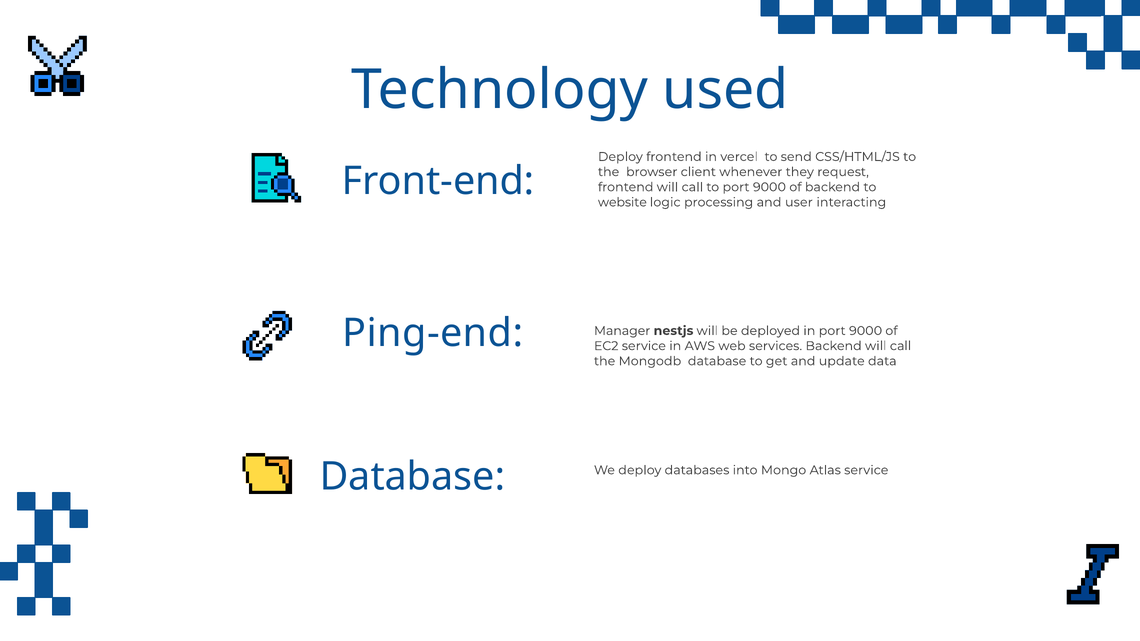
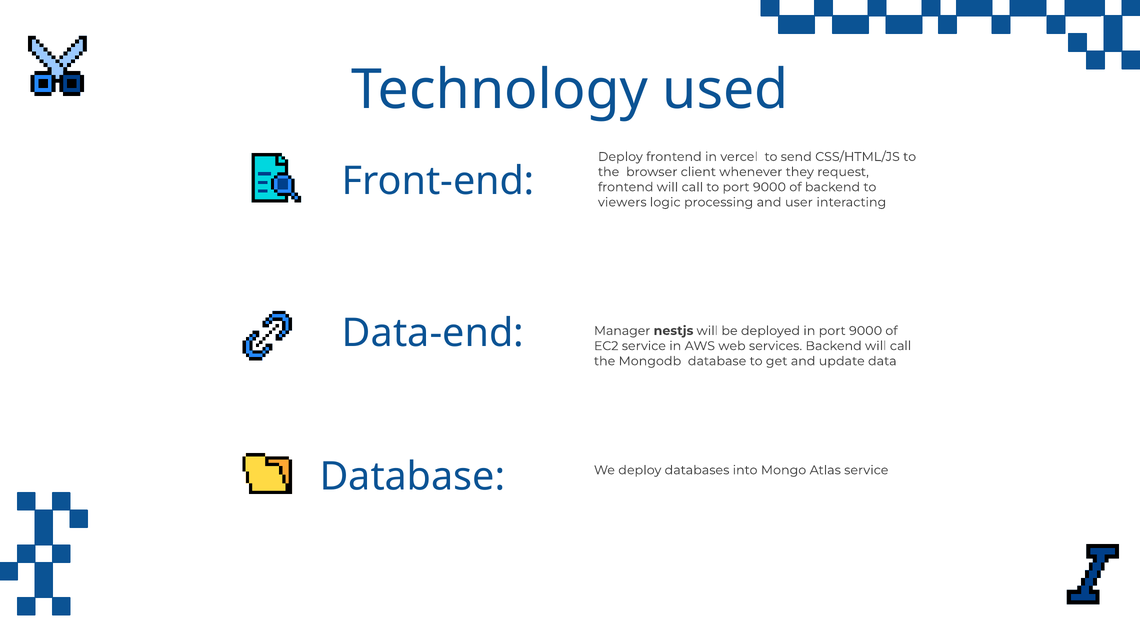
website: website -> viewers (622, 202)
Ping-end: Ping-end -> Data-end (433, 333)
